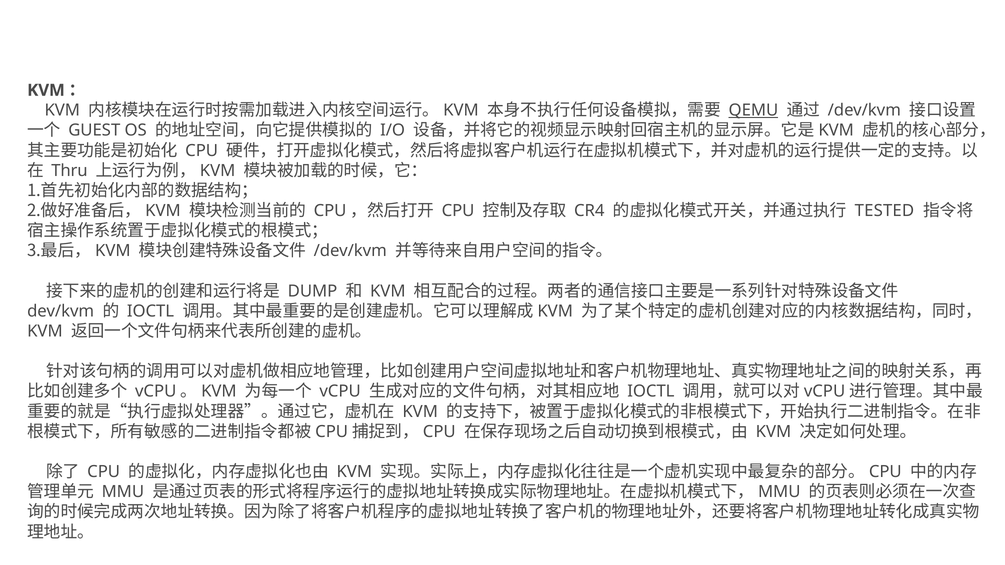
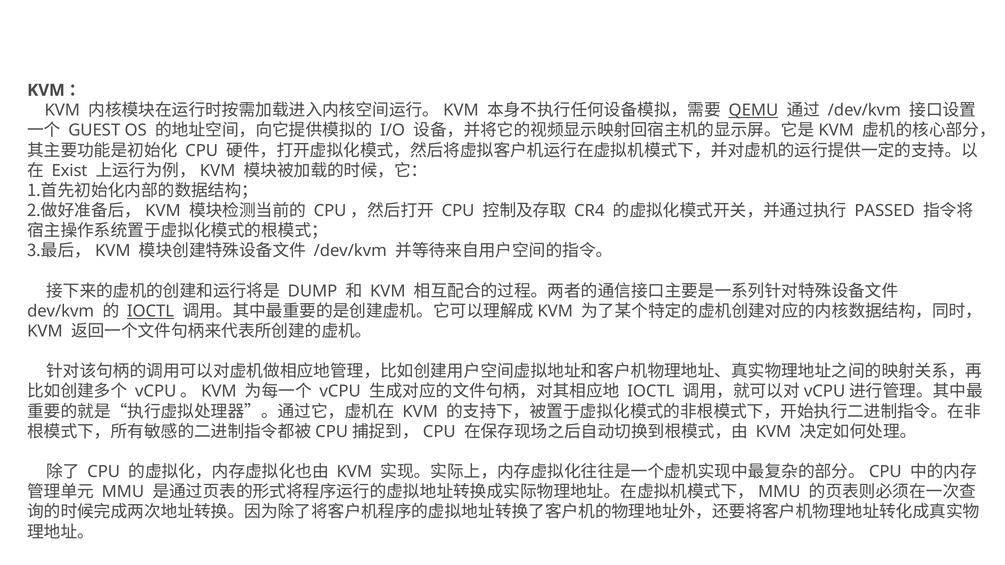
Thru: Thru -> Exist (69, 171)
TESTED: TESTED -> PASSED (885, 211)
IOCTL underline: none -> present (151, 311)
